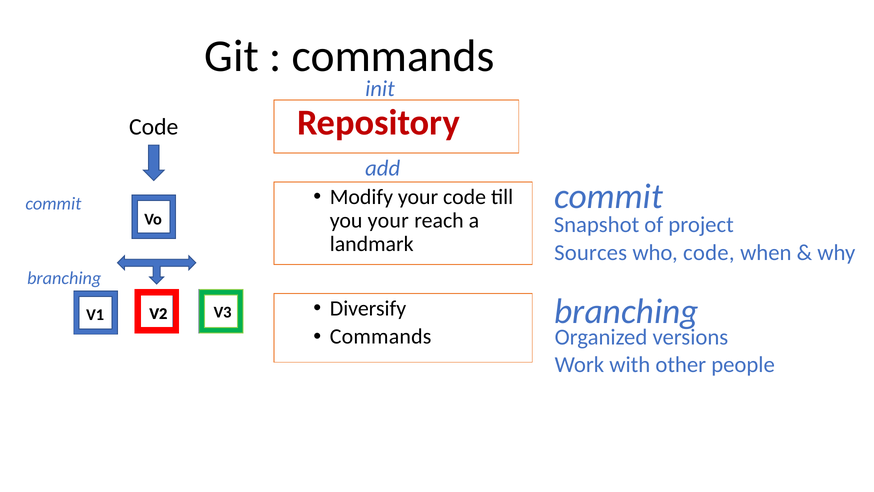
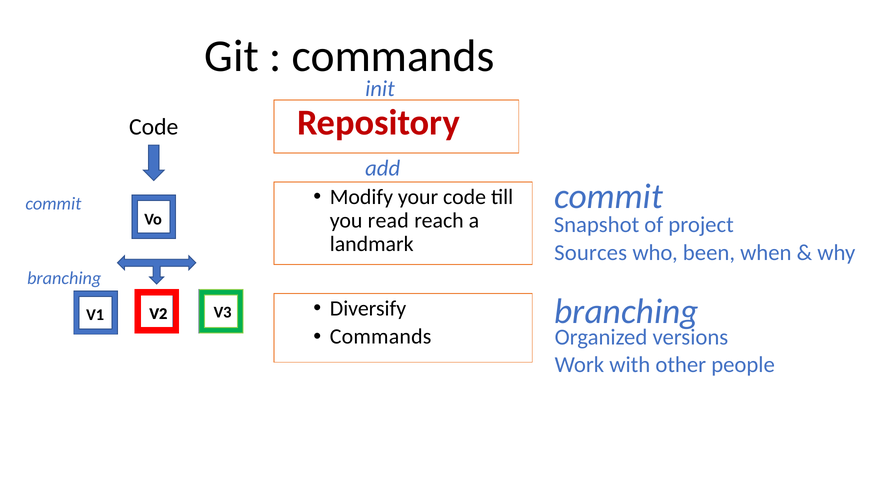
you your: your -> read (388, 220)
who code: code -> been (709, 253)
